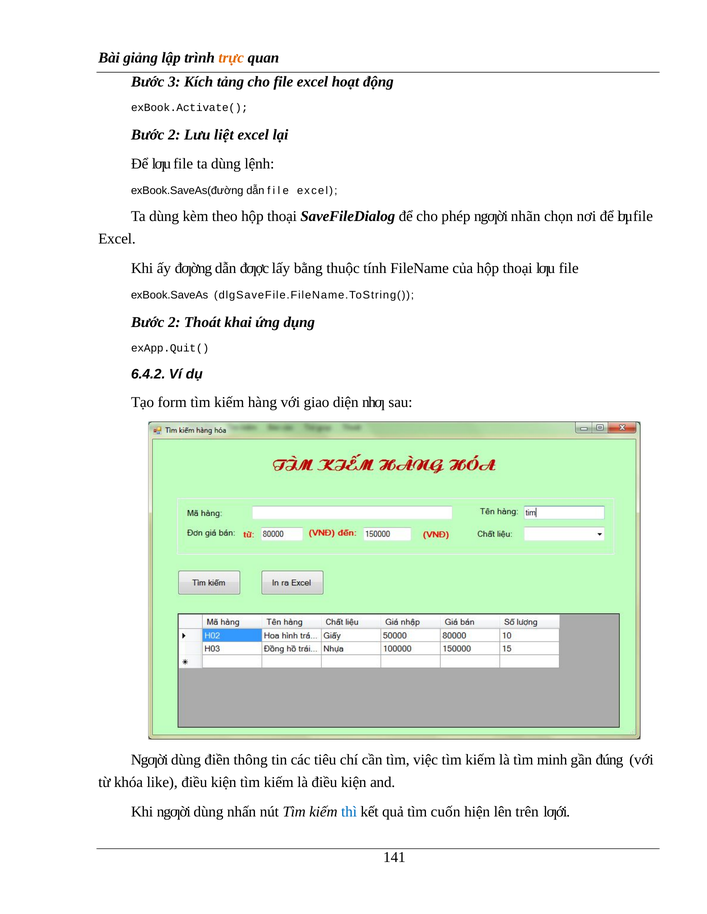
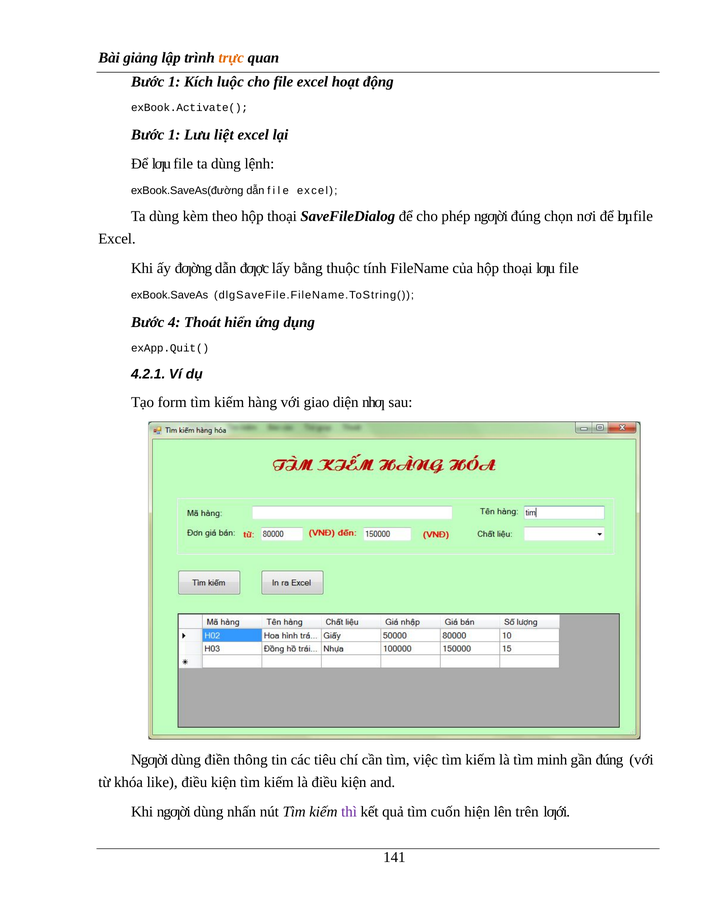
3: 3 -> 1 (174, 82)
tảng: tảng -> luộc (230, 82)
2: 2 -> 1 (174, 135)
ngƣời nhãn: nhãn -> đúng (526, 217)
2: 2 -> 4 (174, 322)
khai: khai -> hiển (238, 322)
6.4.2: 6.4.2 -> 4.2.1 (148, 375)
thì colour: blue -> purple (349, 812)
